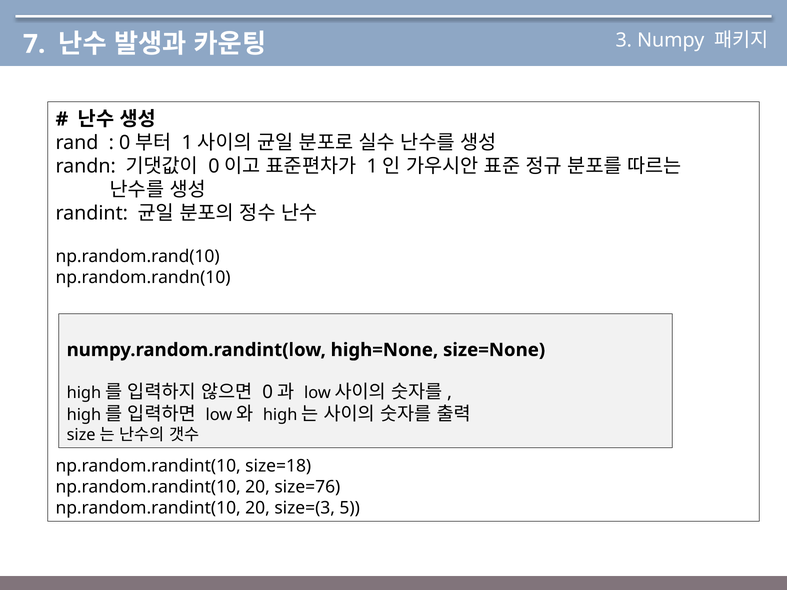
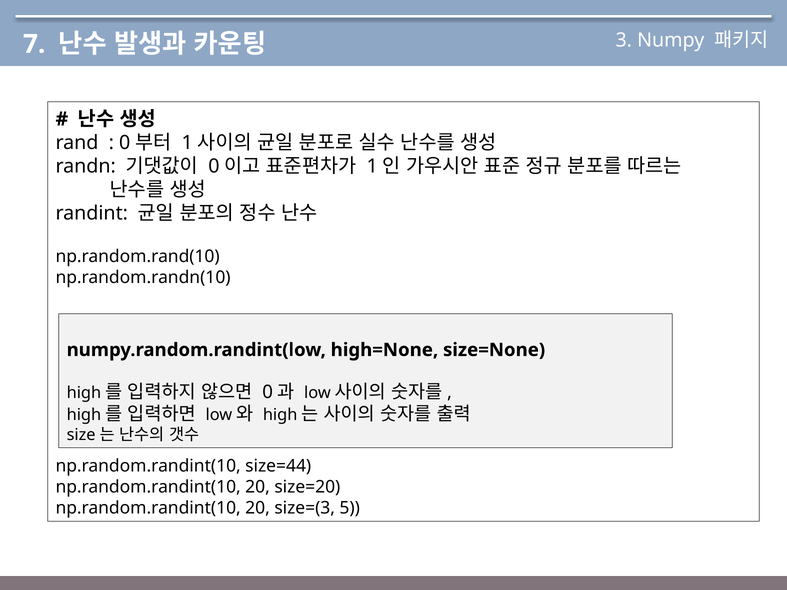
size=18: size=18 -> size=44 (278, 466)
size=76: size=76 -> size=20 (307, 487)
